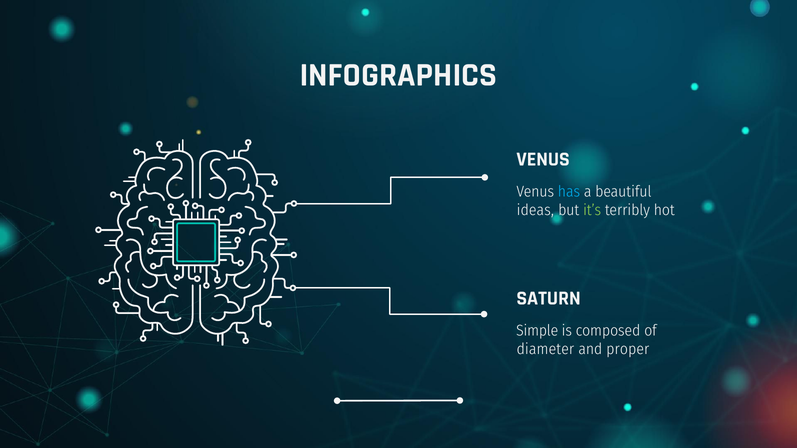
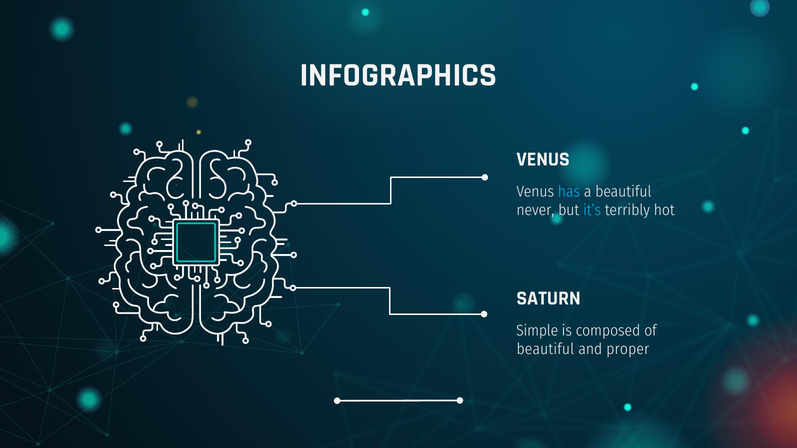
ideas: ideas -> never (535, 210)
it’s colour: light green -> light blue (592, 210)
diameter: diameter -> beautiful (545, 350)
